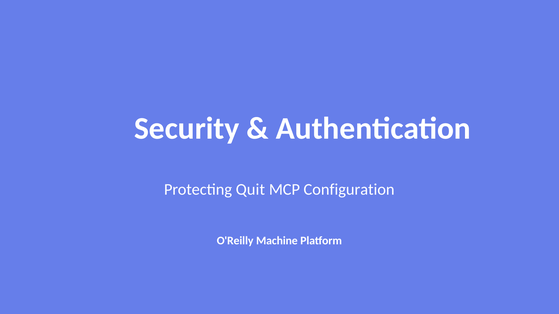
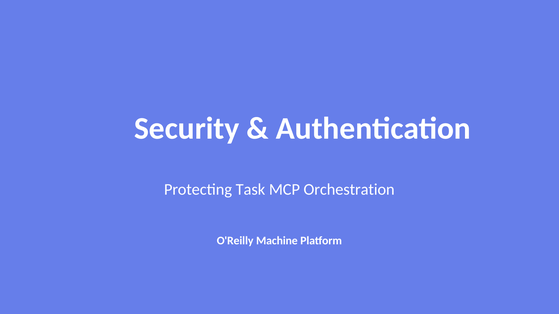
Quit: Quit -> Task (250, 190)
Configuration: Configuration -> Orchestration (349, 190)
